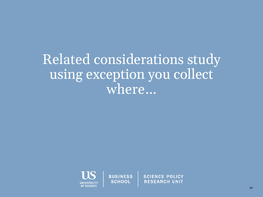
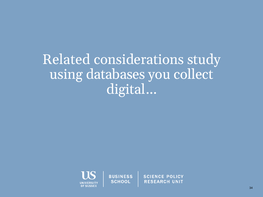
exception: exception -> databases (116, 75)
where…: where… -> digital… (131, 90)
